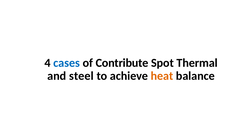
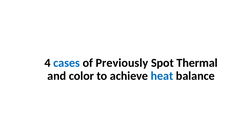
Contribute: Contribute -> Previously (122, 63)
steel: steel -> color (81, 76)
heat colour: orange -> blue (162, 76)
